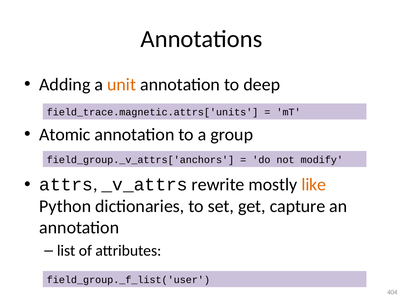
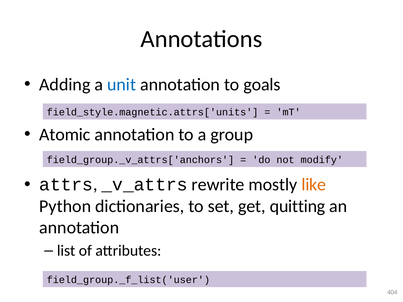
unit colour: orange -> blue (122, 85)
deep: deep -> goals (262, 85)
field_trace.magnetic.attrs['units: field_trace.magnetic.attrs['units -> field_style.magnetic.attrs['units (153, 112)
capture: capture -> quitting (298, 206)
